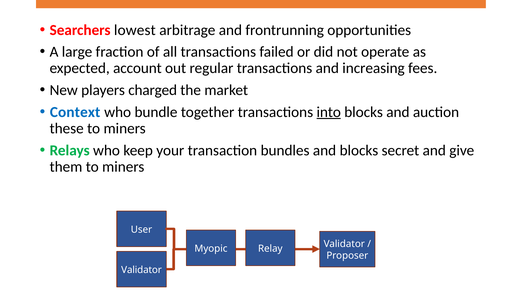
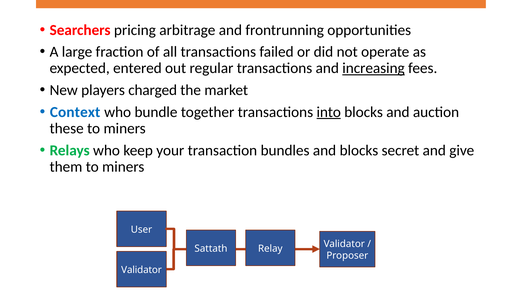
lowest: lowest -> pricing (135, 30)
account: account -> entered (137, 68)
increasing underline: none -> present (374, 68)
Myopic: Myopic -> Sattath (211, 248)
